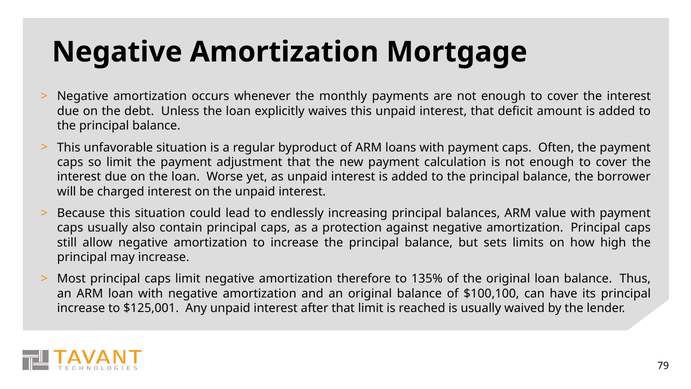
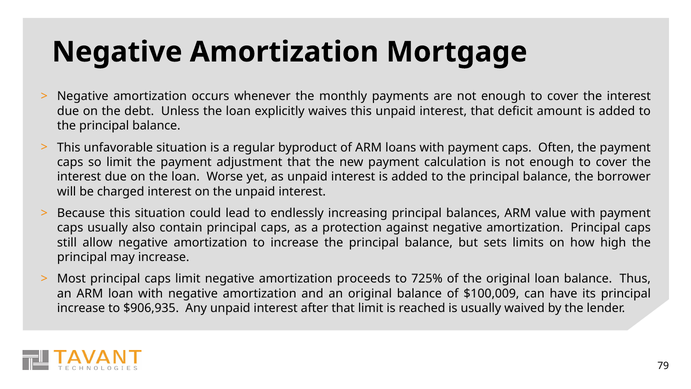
therefore: therefore -> proceeds (364, 279)
135%: 135% -> 725% (427, 279)
$100,100: $100,100 -> $100,009 (491, 293)
$125,001: $125,001 -> $906,935 (151, 308)
